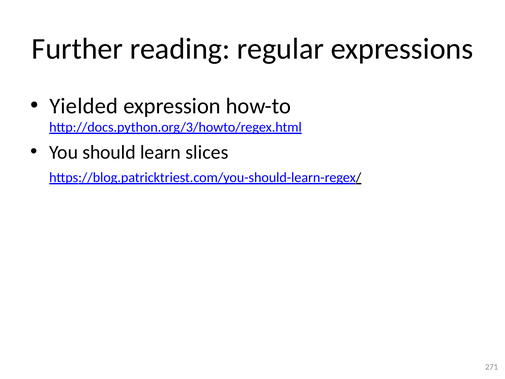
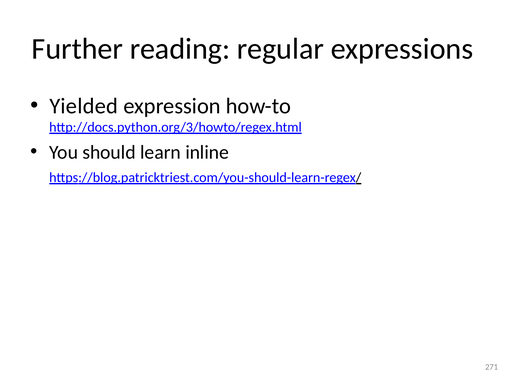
slices: slices -> inline (207, 152)
